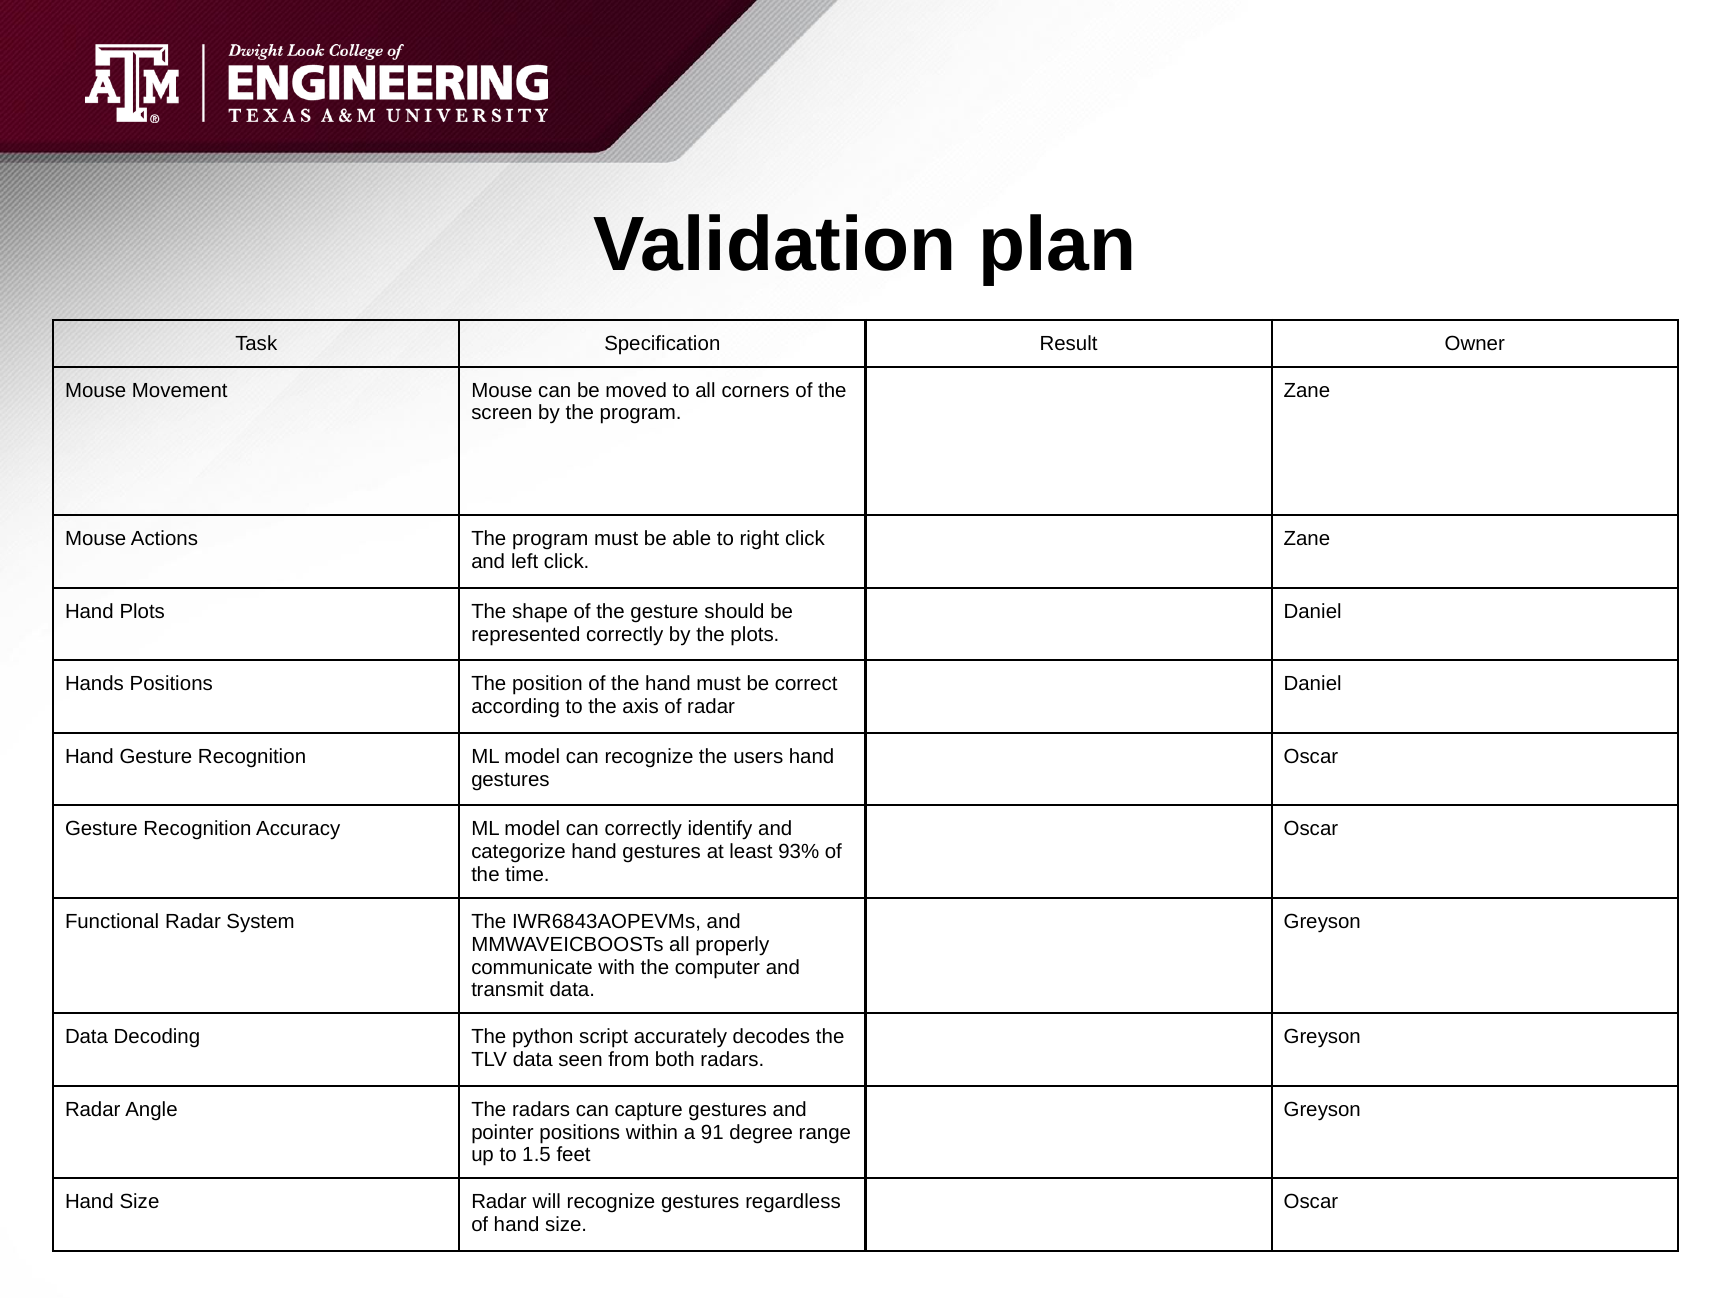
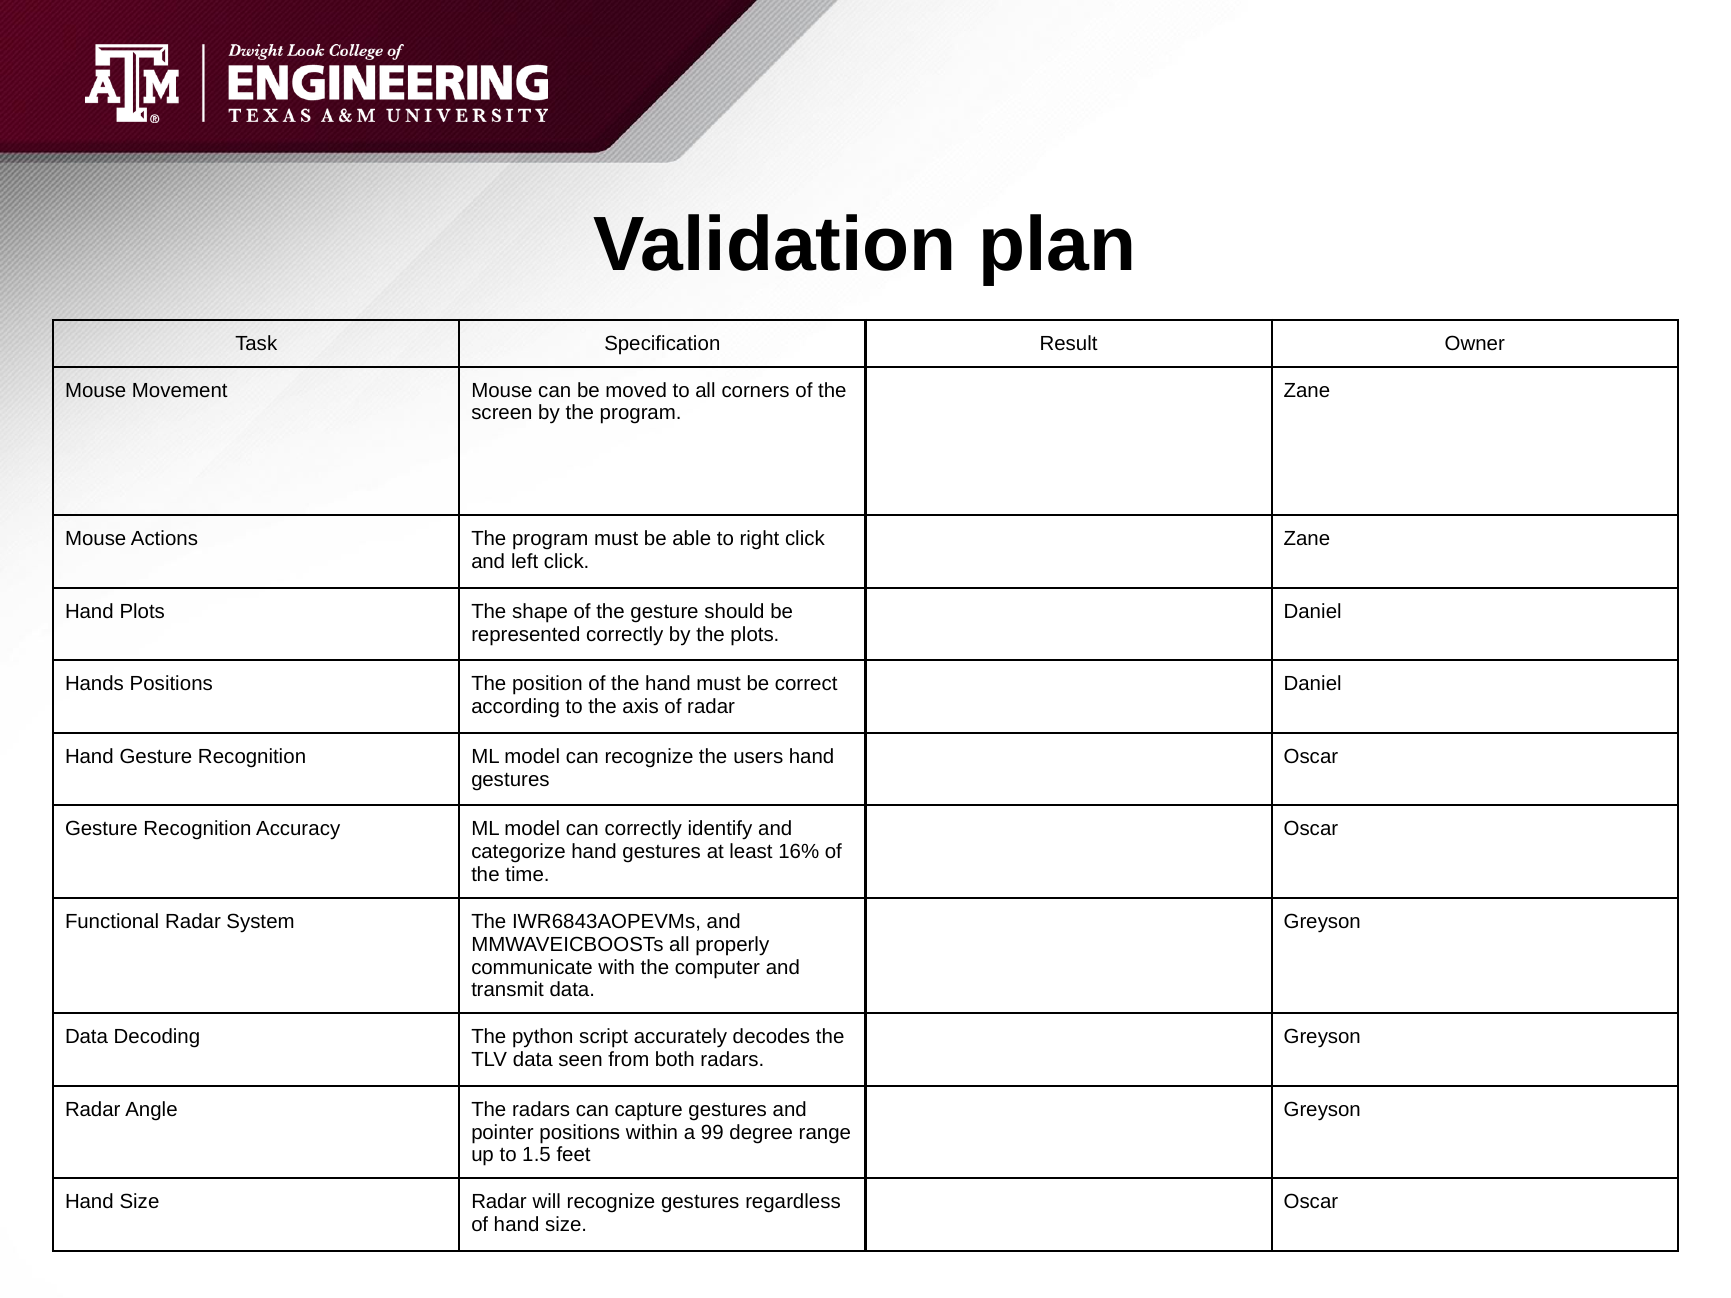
93%: 93% -> 16% (799, 852)
91: 91 -> 99 (712, 1133)
